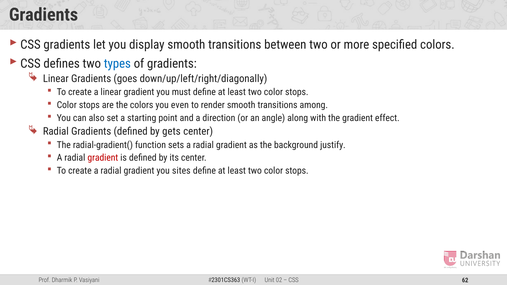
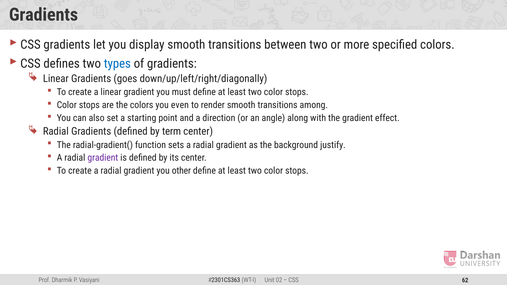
gets: gets -> term (172, 131)
gradient colour: red -> purple (103, 158)
sites: sites -> other (181, 171)
